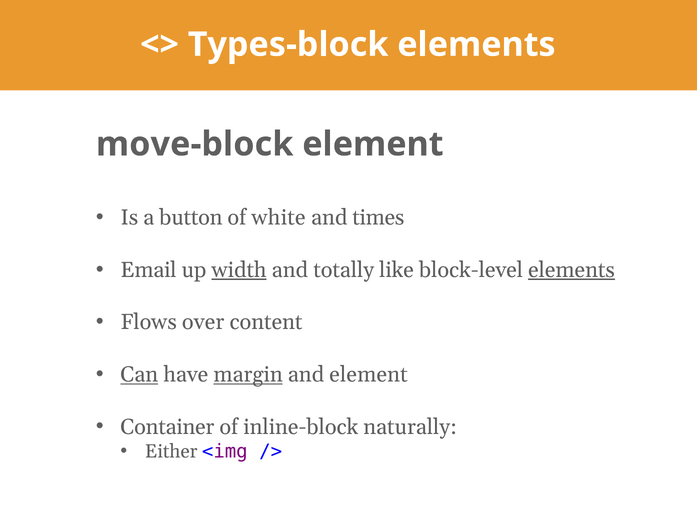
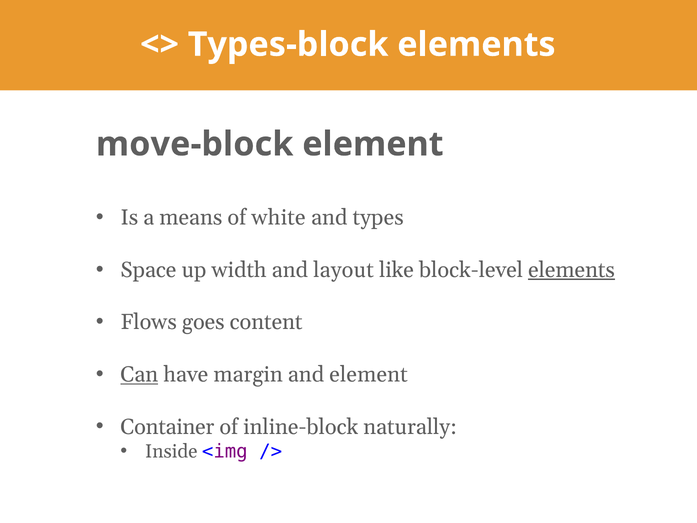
button: button -> means (191, 218)
times: times -> types (378, 218)
Email: Email -> Space (148, 270)
width underline: present -> none (239, 270)
totally: totally -> layout (344, 270)
over: over -> goes (203, 322)
margin underline: present -> none (248, 374)
Either: Either -> Inside (171, 451)
